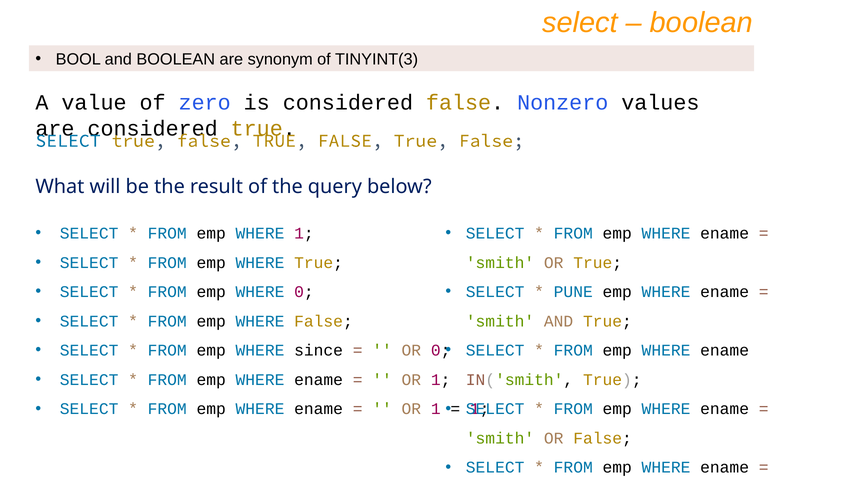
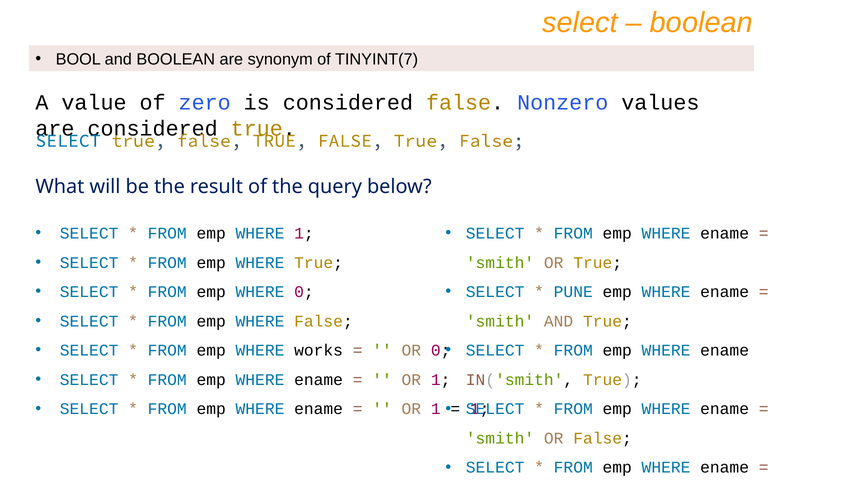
TINYINT(3: TINYINT(3 -> TINYINT(7 (377, 59)
since: since -> works (319, 351)
